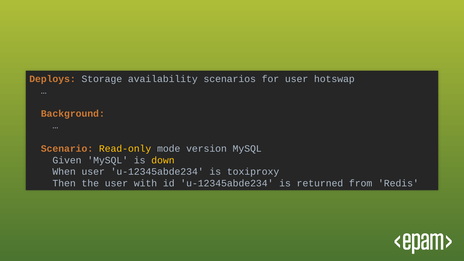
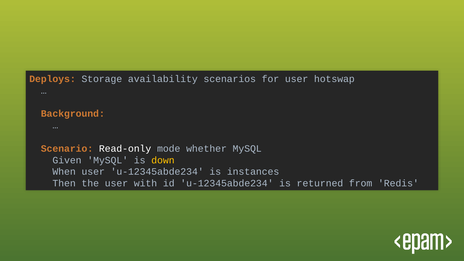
Read-only colour: yellow -> white (125, 149)
version: version -> whether (207, 149)
toxiproxy: toxiproxy -> instances (253, 172)
